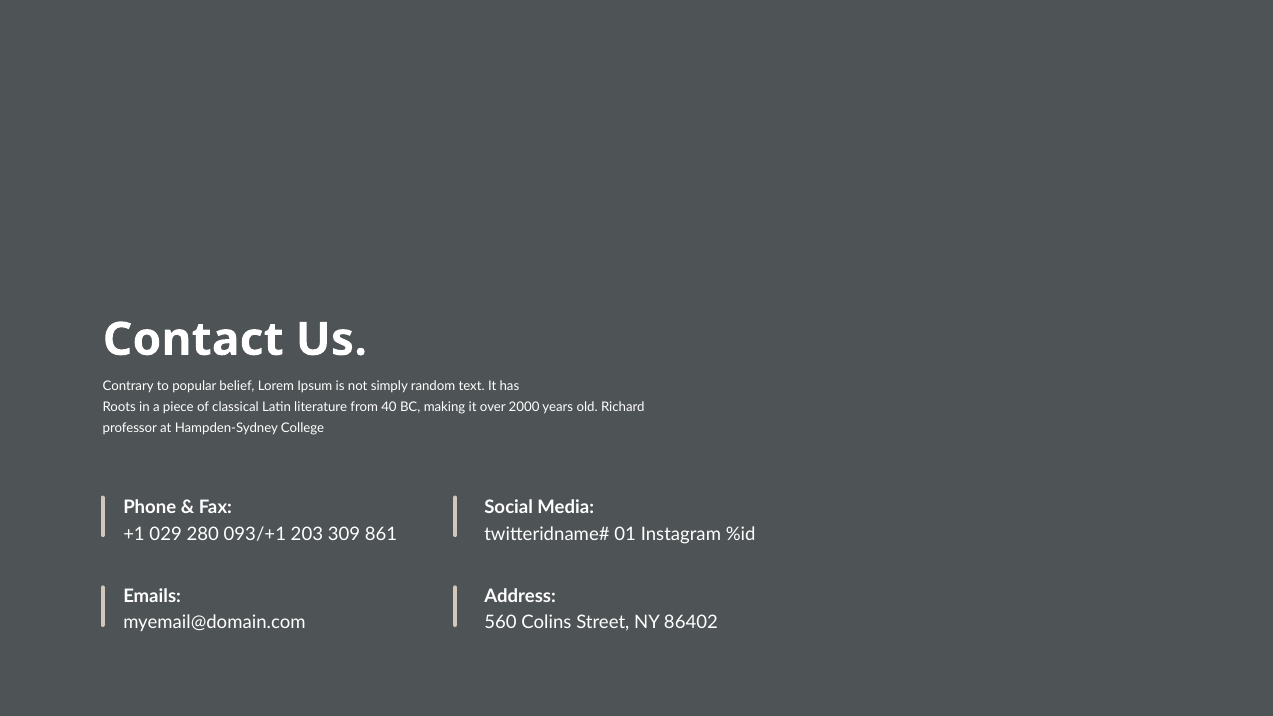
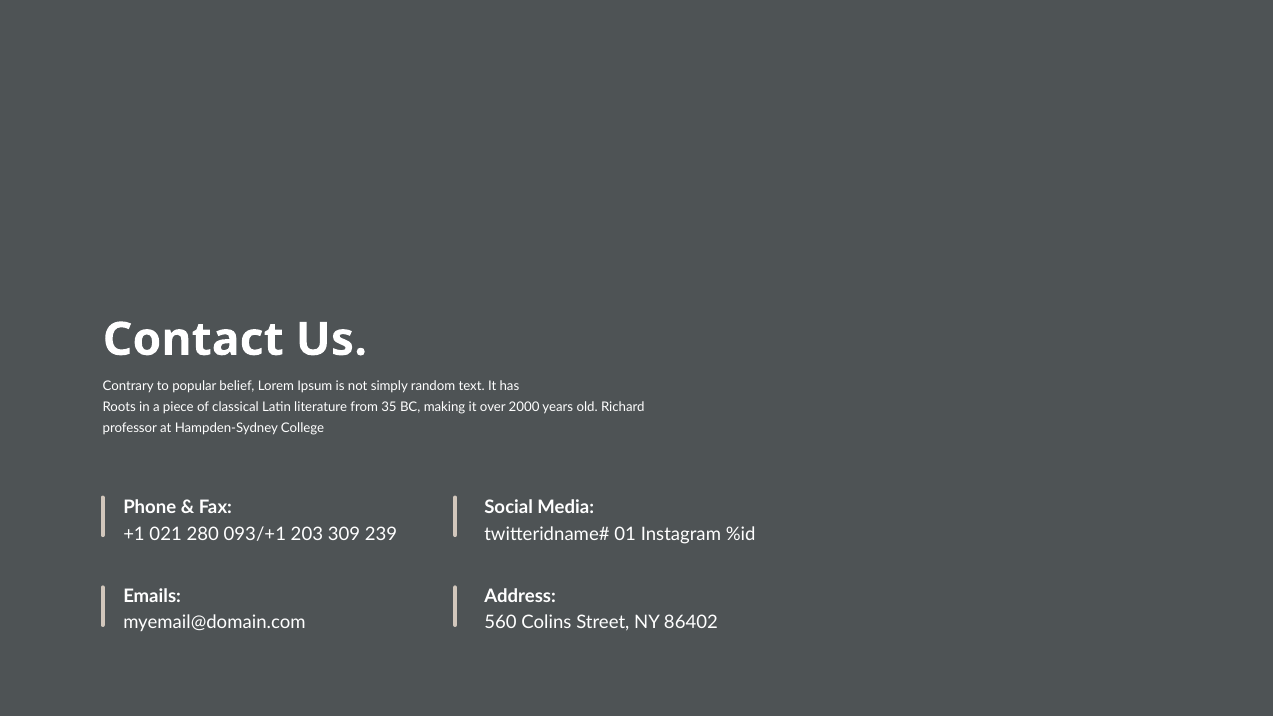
40: 40 -> 35 (389, 407)
029: 029 -> 021 (166, 534)
861: 861 -> 239 (381, 534)
